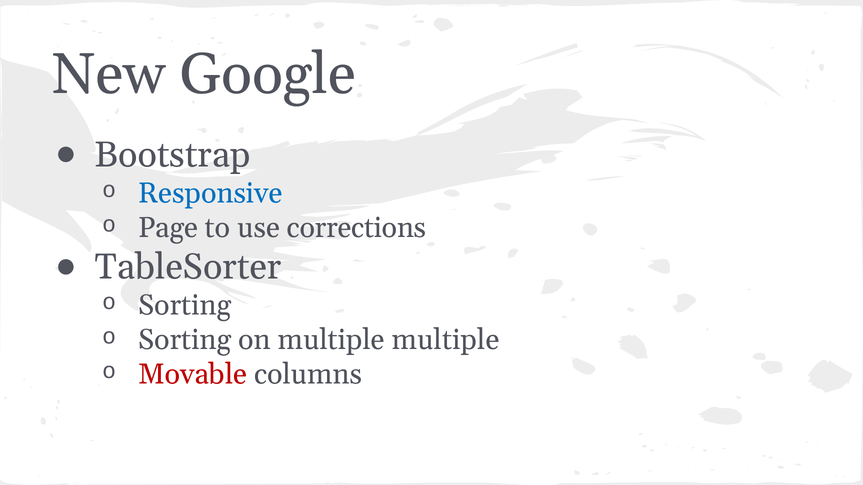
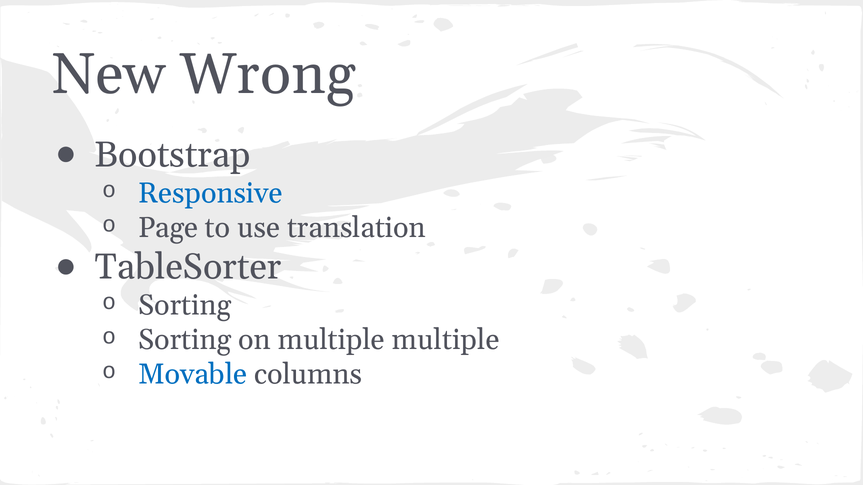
Google: Google -> Wrong (268, 74)
corrections: corrections -> translation (356, 228)
Movable colour: red -> blue (193, 375)
